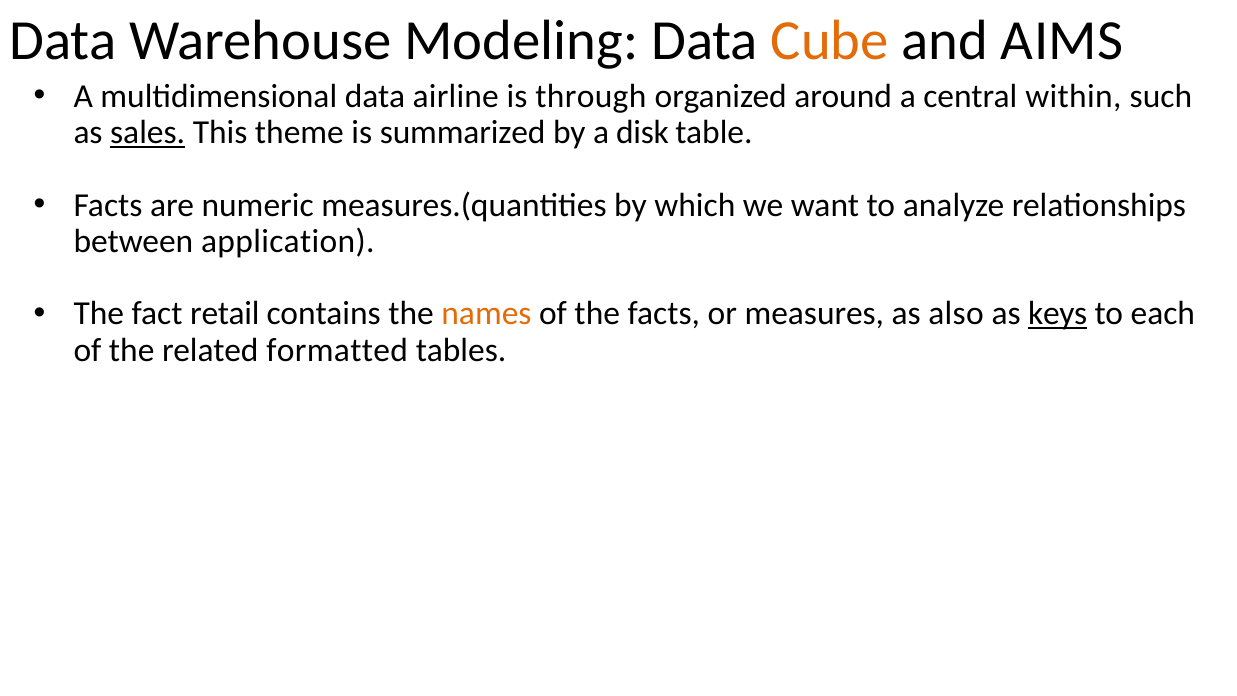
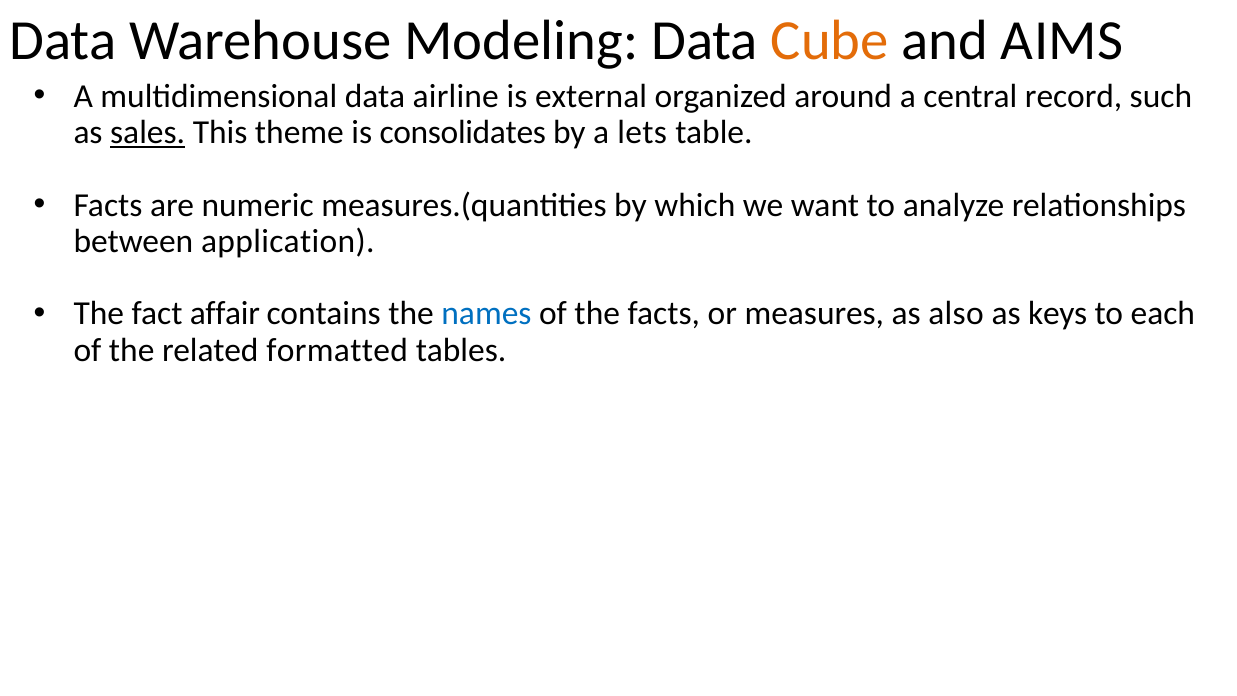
through: through -> external (591, 96)
within: within -> record (1074, 96)
summarized: summarized -> consolidates (463, 132)
disk: disk -> lets (642, 132)
retail: retail -> affair (225, 314)
names colour: orange -> blue (486, 314)
keys underline: present -> none (1058, 314)
